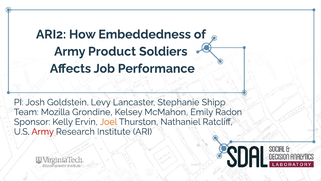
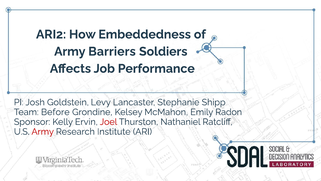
Product: Product -> Barriers (112, 51)
Mozilla: Mozilla -> Before (55, 112)
Joel colour: orange -> red (108, 122)
